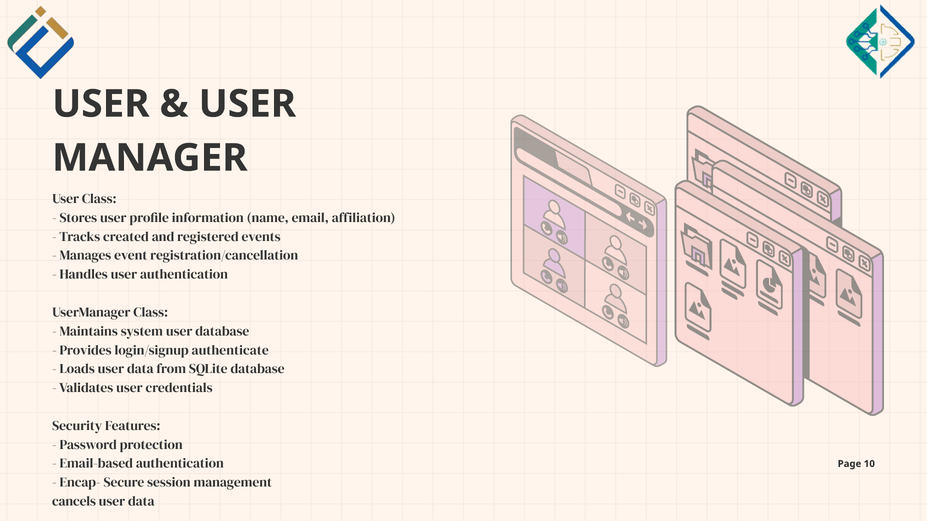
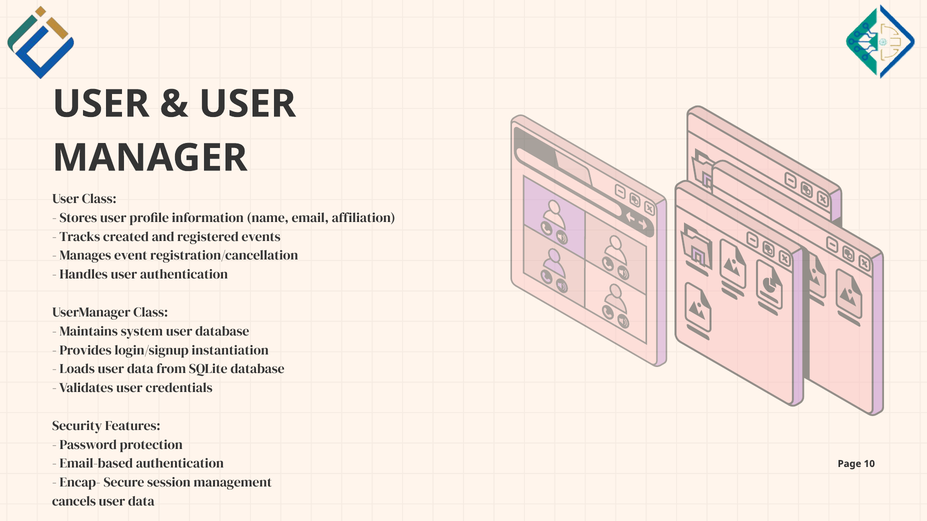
authenticate: authenticate -> instantiation (230, 350)
